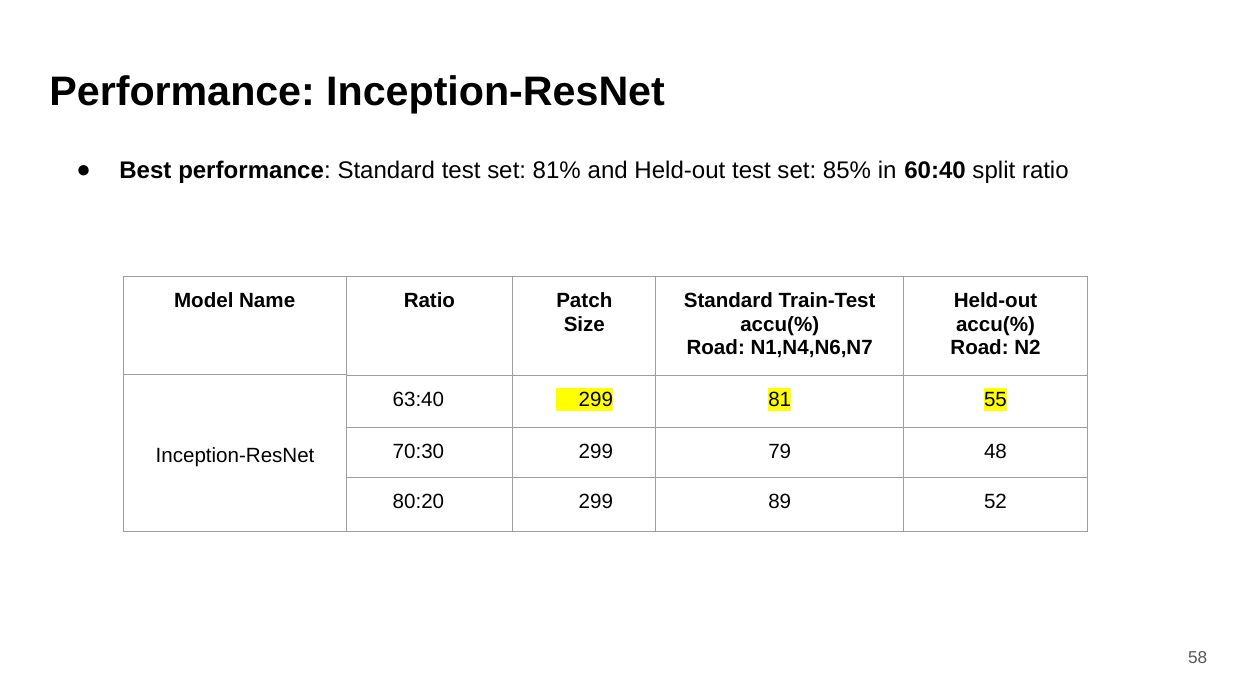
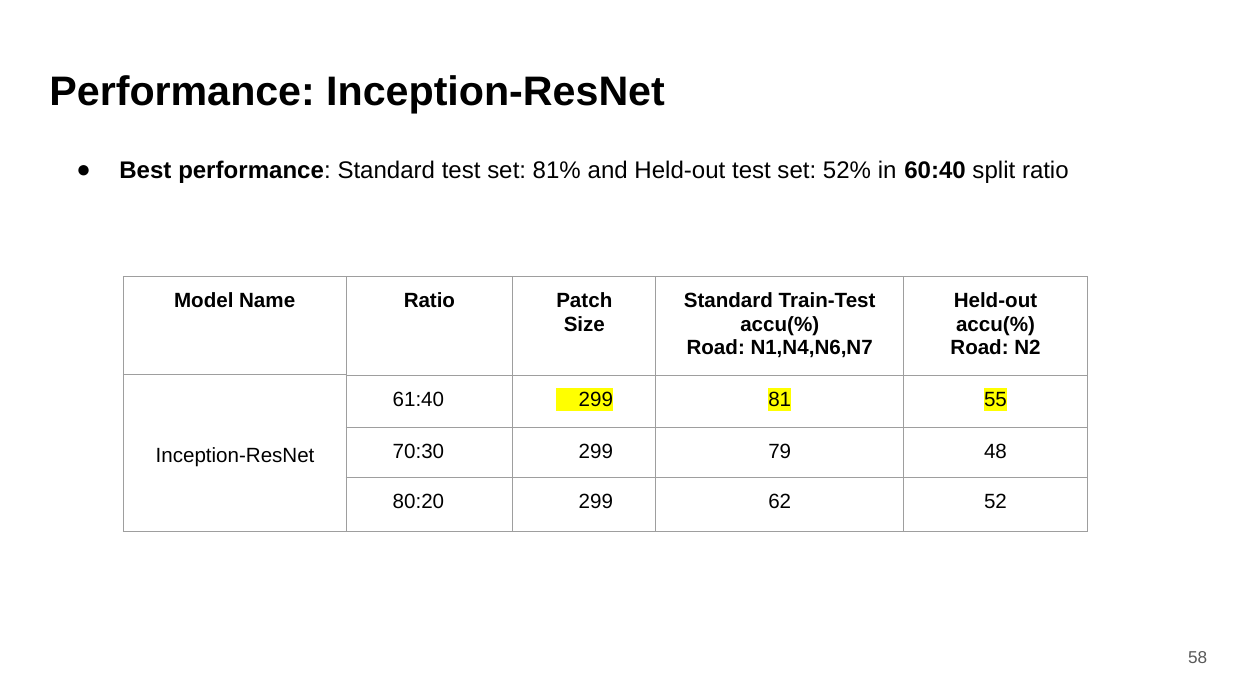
85%: 85% -> 52% (847, 171)
63:40: 63:40 -> 61:40 (418, 400)
89: 89 -> 62 (780, 502)
